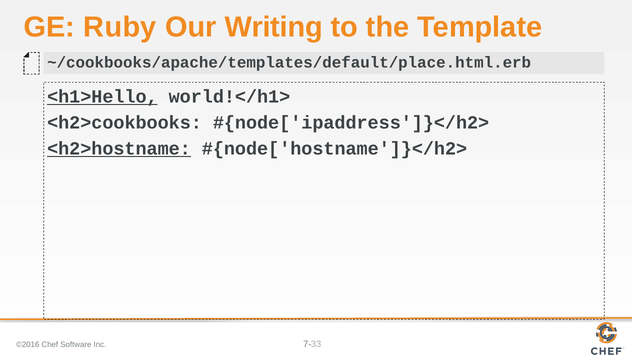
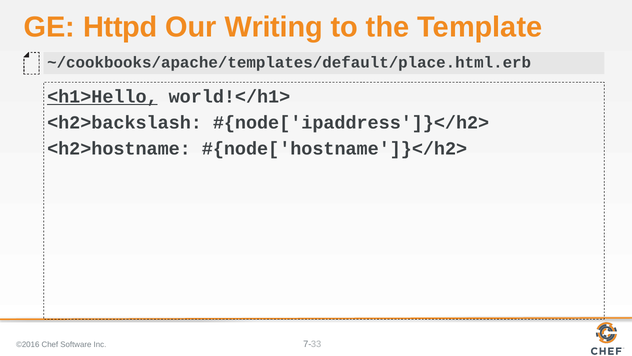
Ruby: Ruby -> Httpd (120, 27)
<h2>cookbooks: <h2>cookbooks -> <h2>backslash (125, 122)
<h2>hostname underline: present -> none (119, 148)
